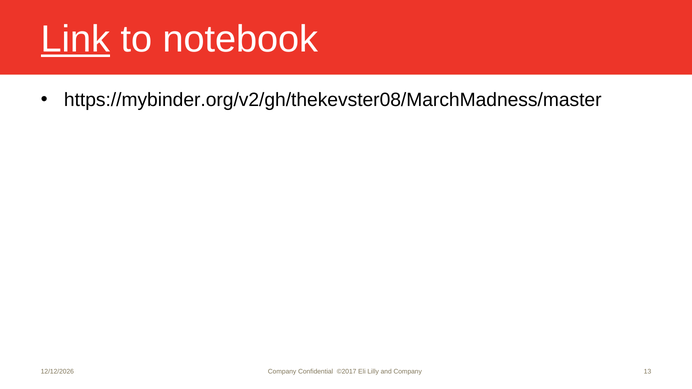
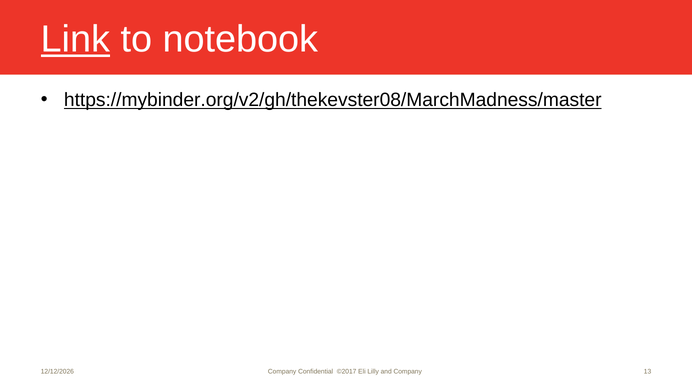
https://mybinder.org/v2/gh/thekevster08/MarchMadness/master underline: none -> present (333, 100)
